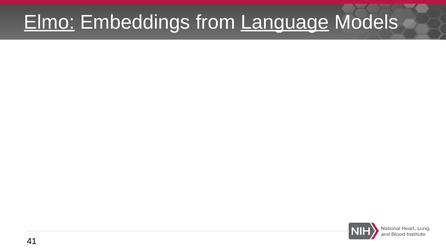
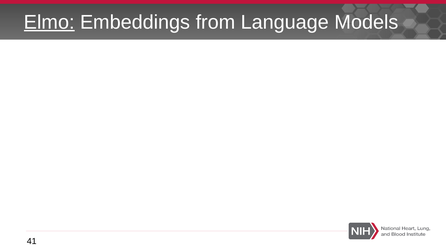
Language underline: present -> none (285, 22)
